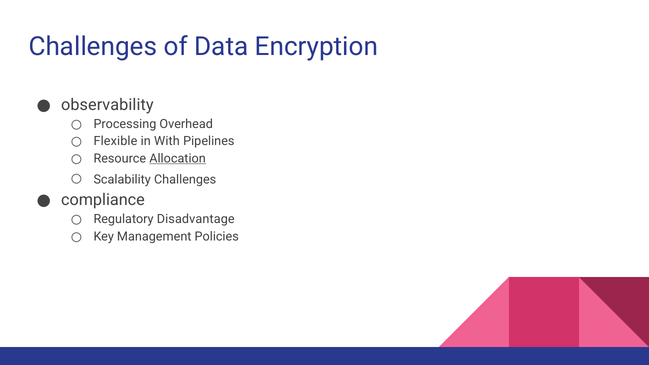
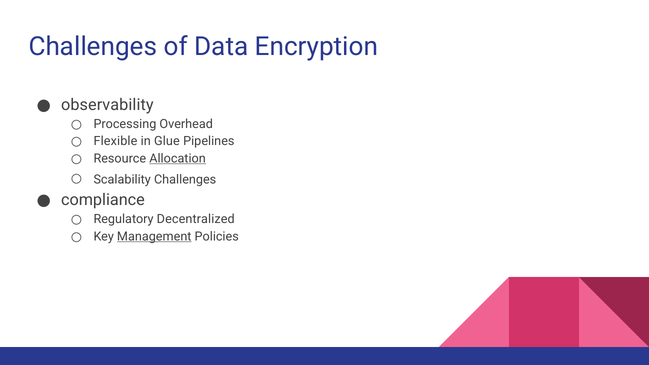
With: With -> Glue (167, 141)
Disadvantage: Disadvantage -> Decentralized (196, 219)
Management underline: none -> present (154, 236)
